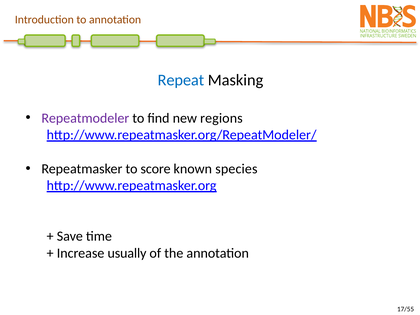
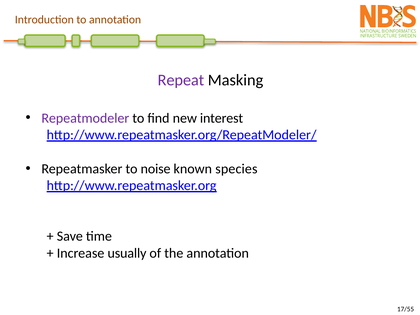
Repeat colour: blue -> purple (181, 80)
regions: regions -> interest (222, 118)
score: score -> noise (156, 169)
